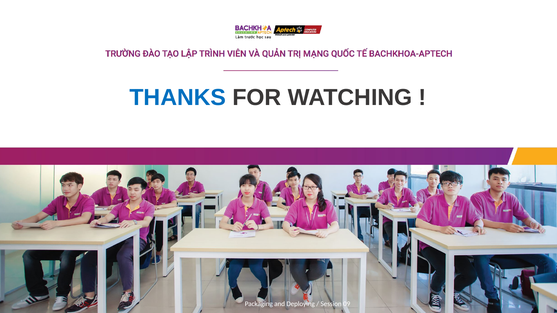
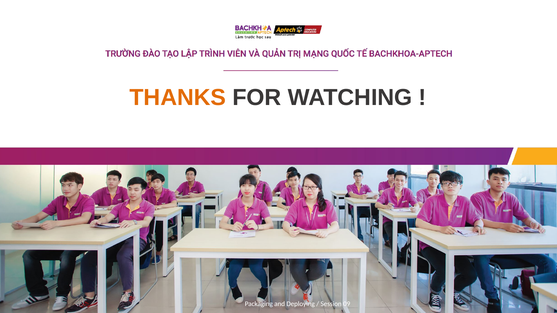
THANKS colour: blue -> orange (178, 98)
